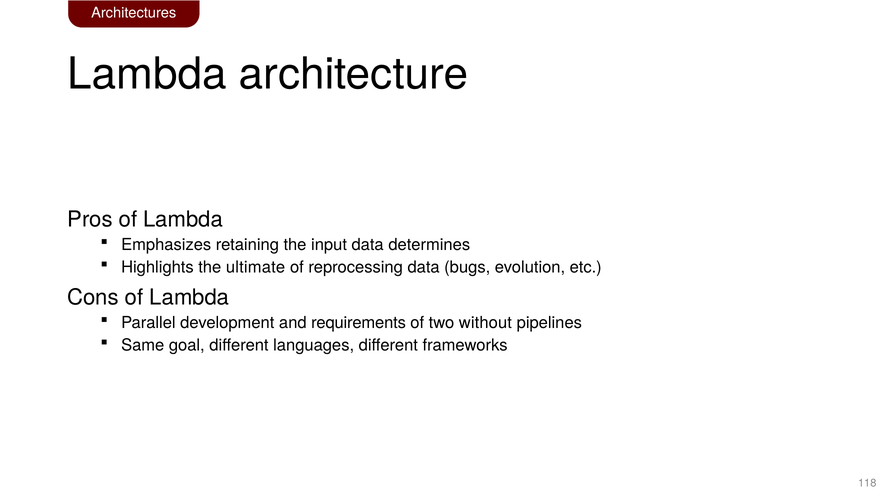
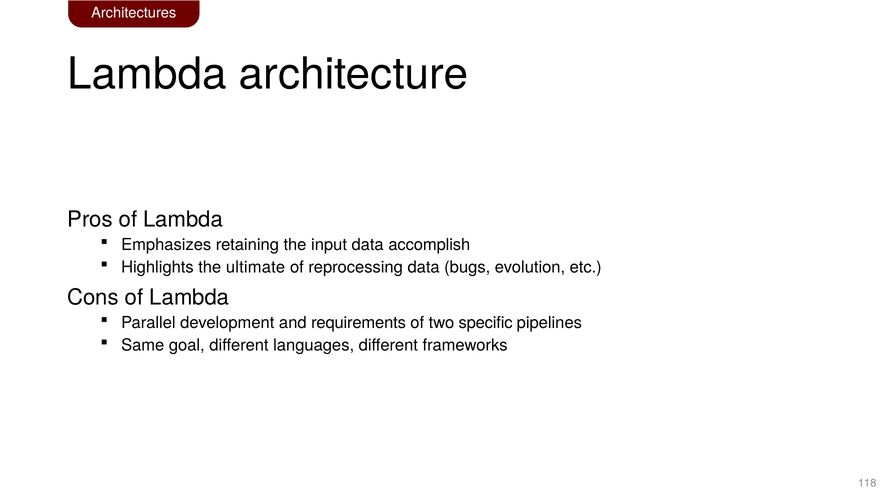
determines: determines -> accomplish (429, 245)
without: without -> specific (486, 323)
